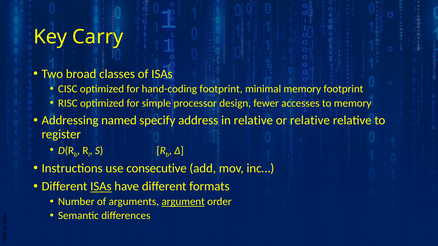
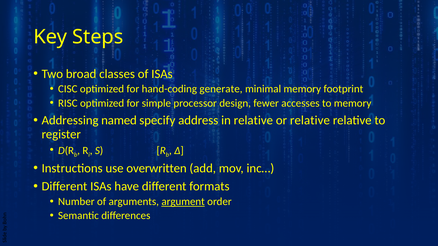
Carry: Carry -> Steps (98, 37)
hand-coding footprint: footprint -> generate (221, 89)
consecutive: consecutive -> overwritten (157, 168)
ISAs underline: present -> none (101, 187)
